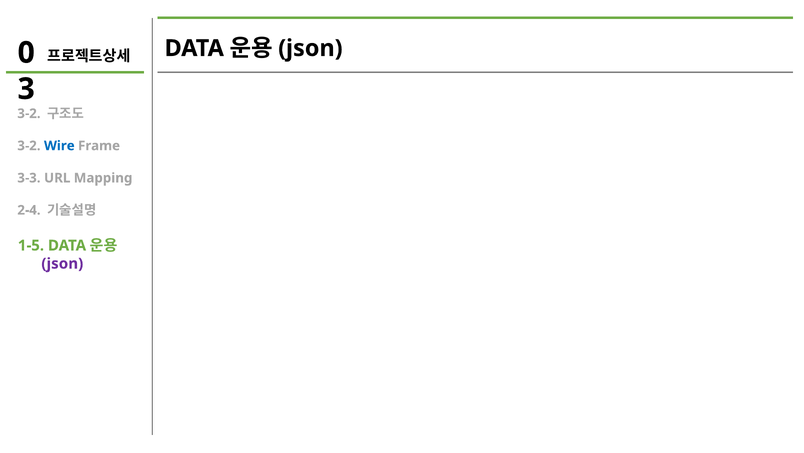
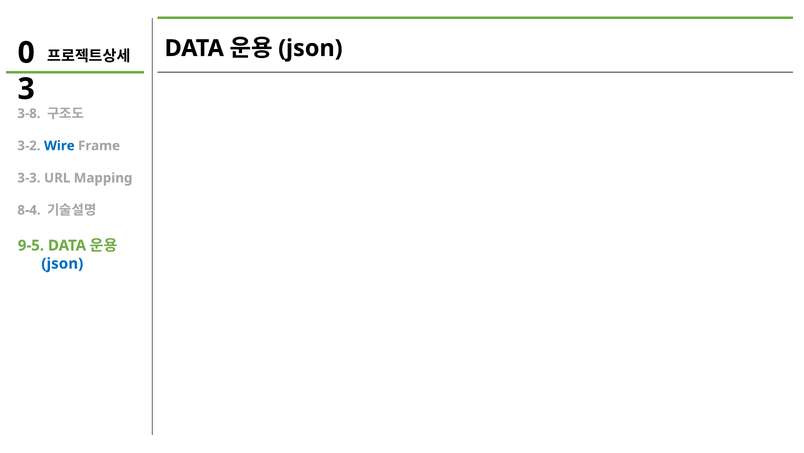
3-2: 3-2 -> 3-8 (29, 113)
2-4: 2-4 -> 8-4 (29, 210)
1-5: 1-5 -> 9-5 (31, 245)
json colour: purple -> blue (62, 263)
